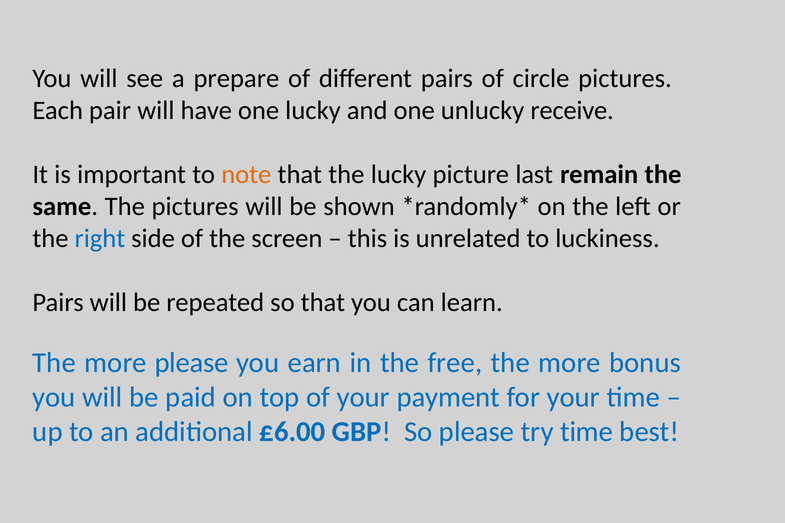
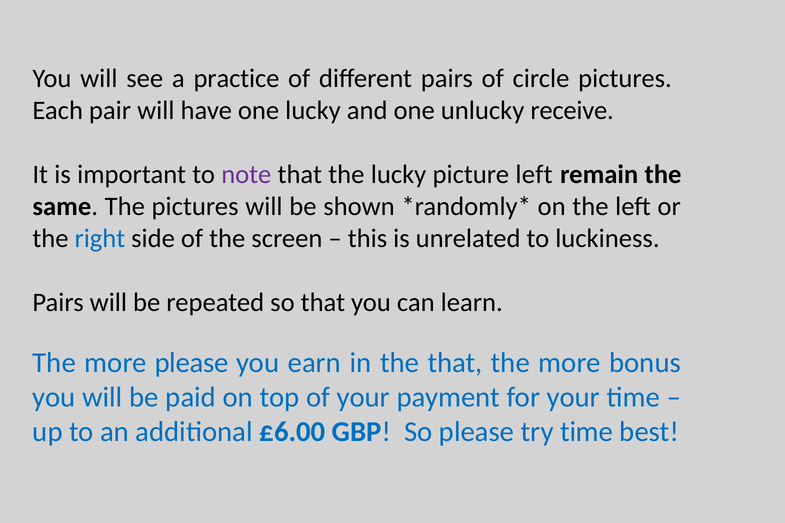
prepare: prepare -> practice (236, 79)
note colour: orange -> purple (246, 175)
picture last: last -> left (534, 175)
the free: free -> that (455, 363)
